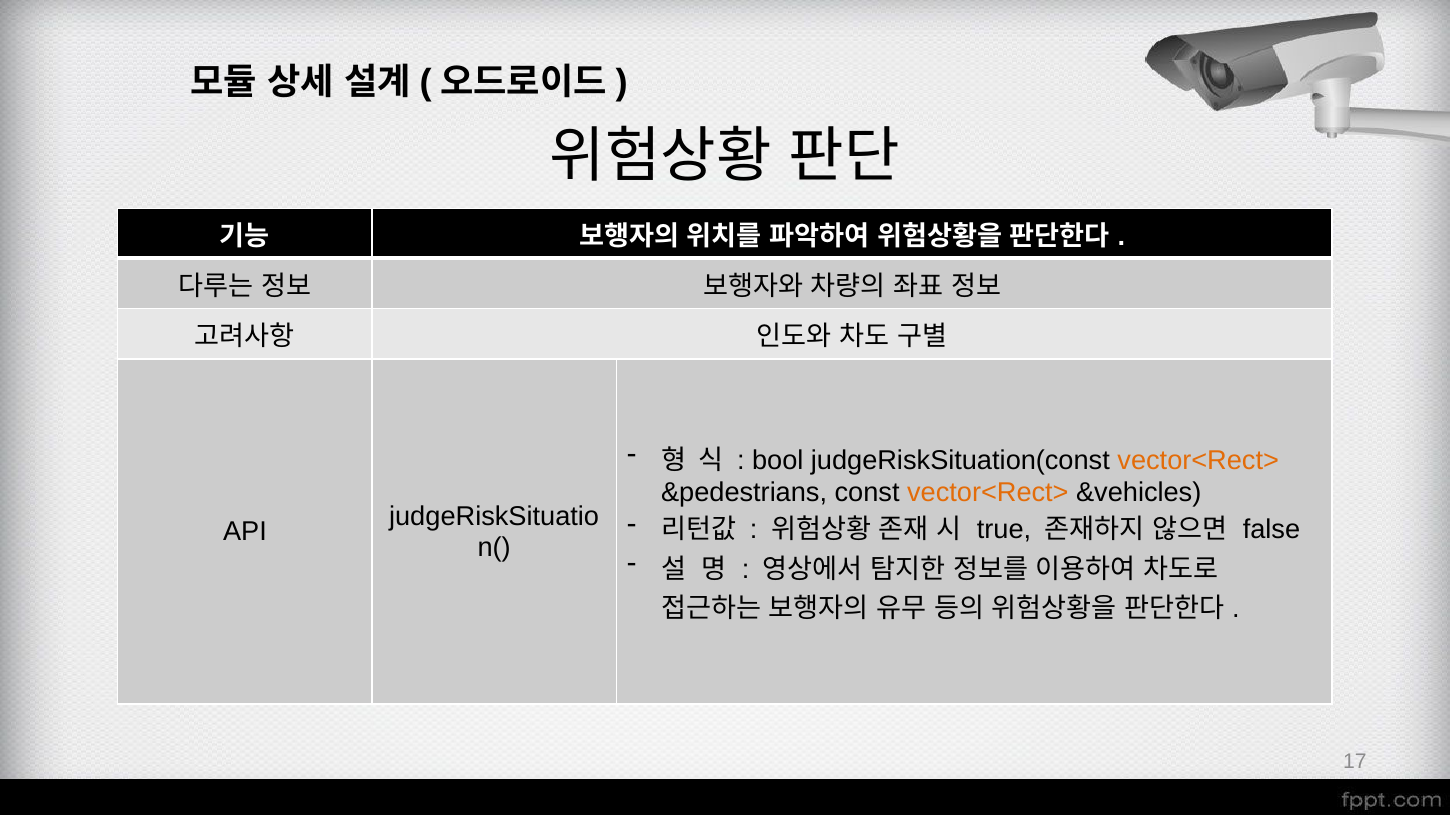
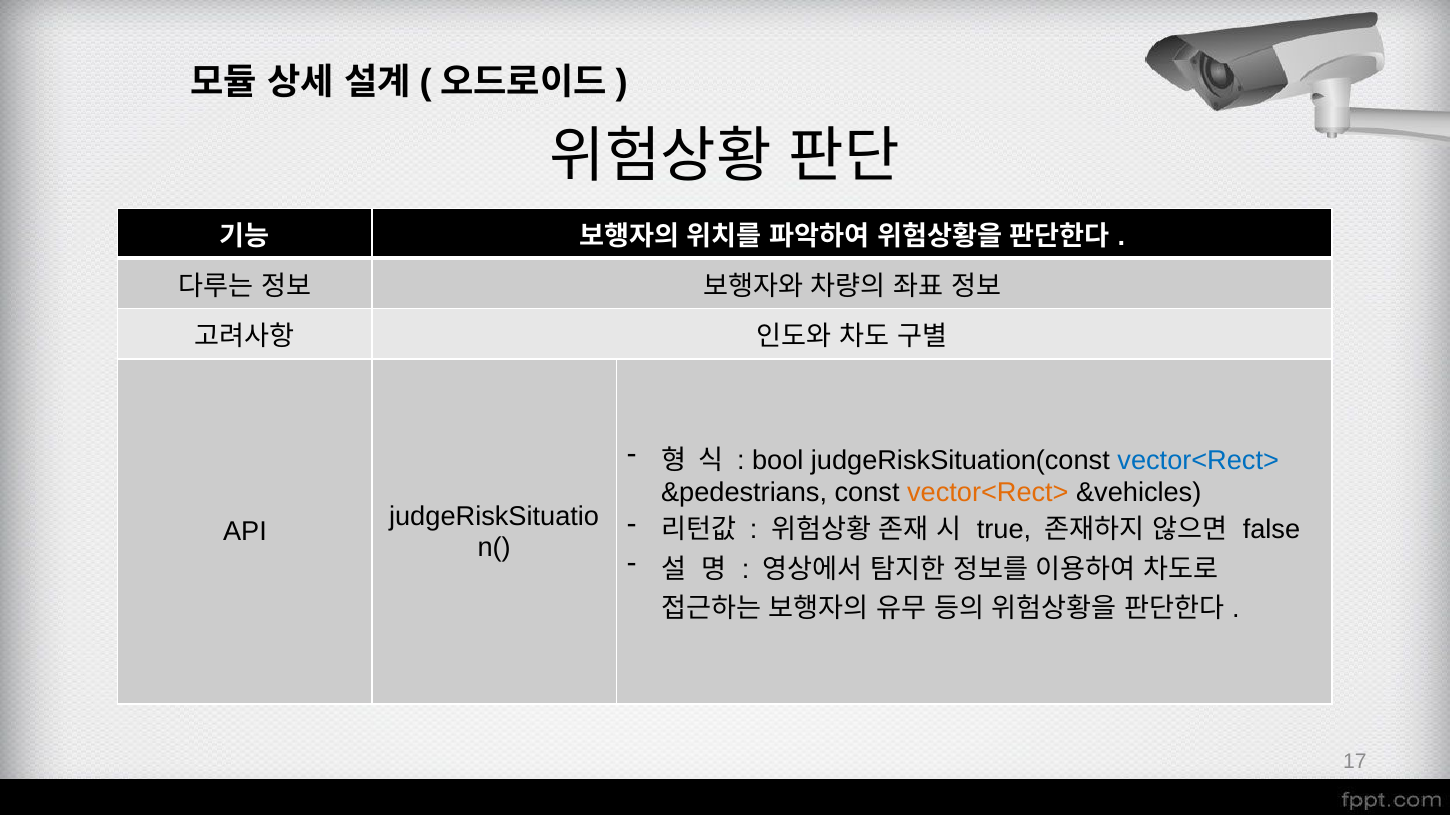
vector<Rect> colour: orange -> blue (1198, 461)
